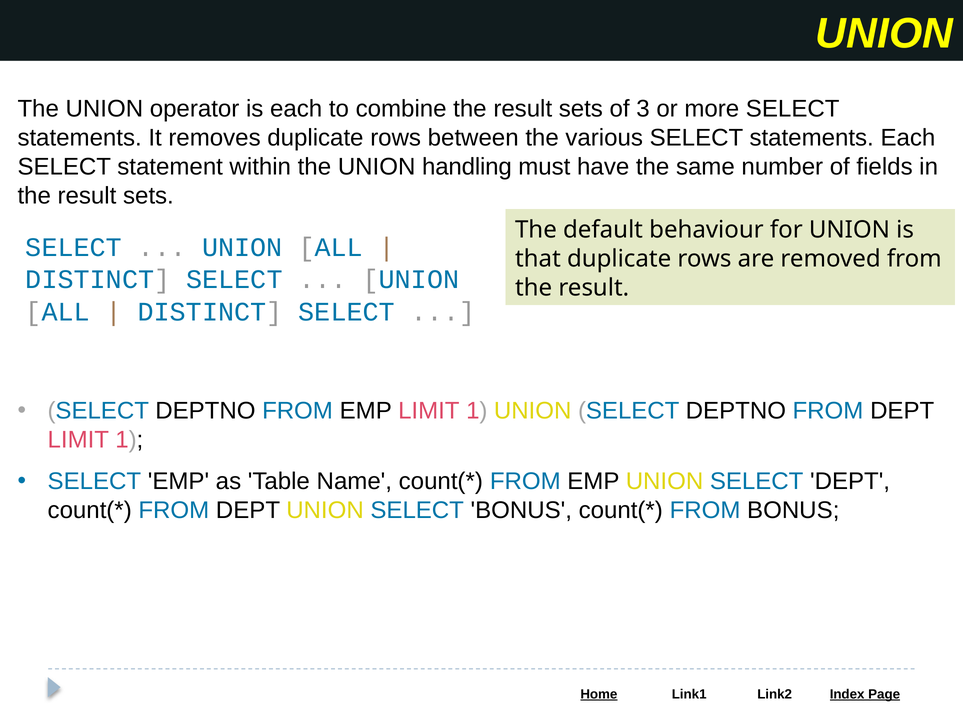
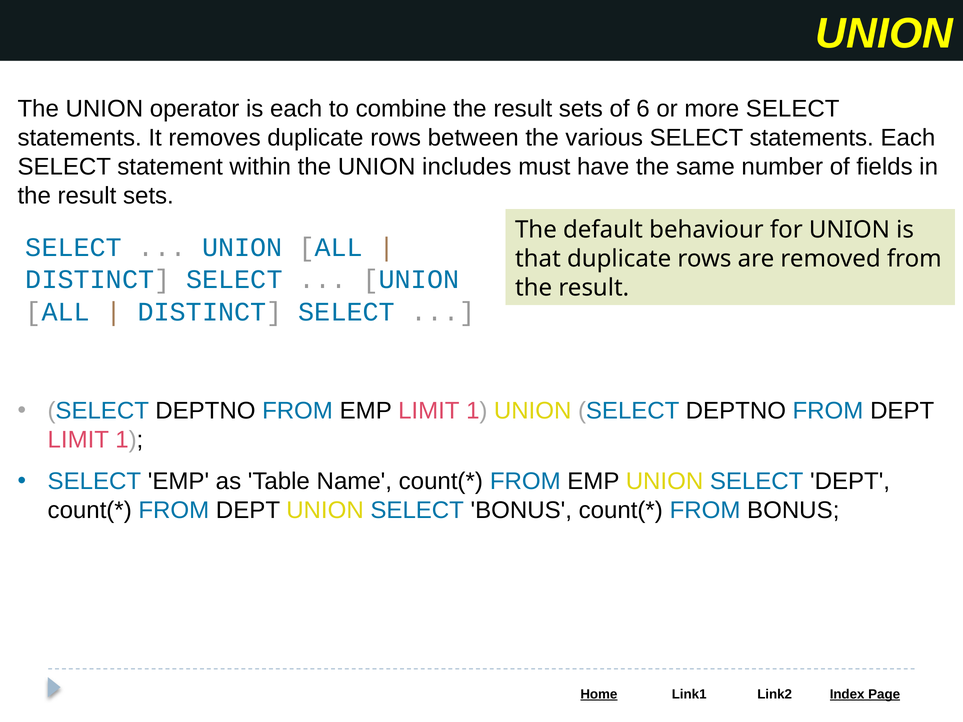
3: 3 -> 6 (643, 109)
handling: handling -> includes (467, 167)
